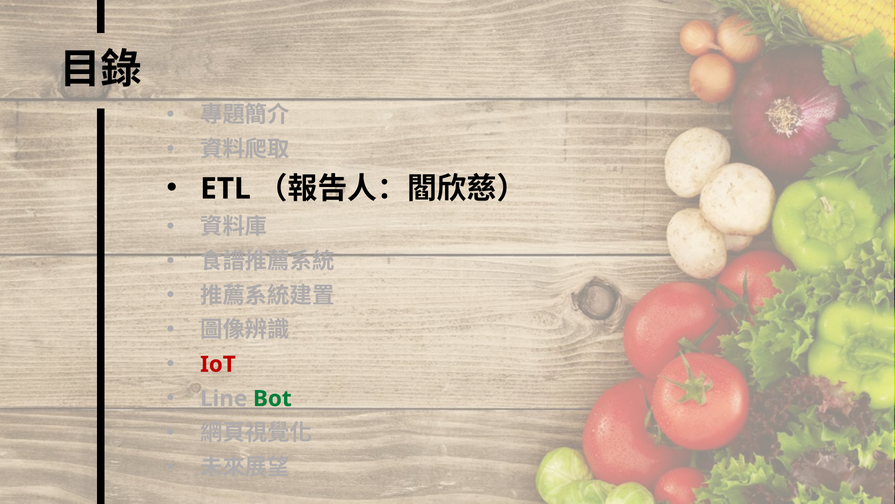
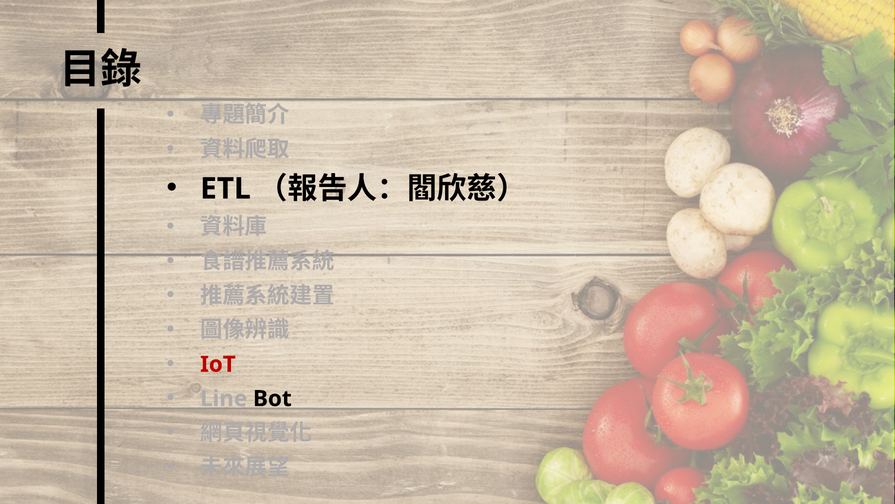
Bot colour: green -> black (272, 398)
